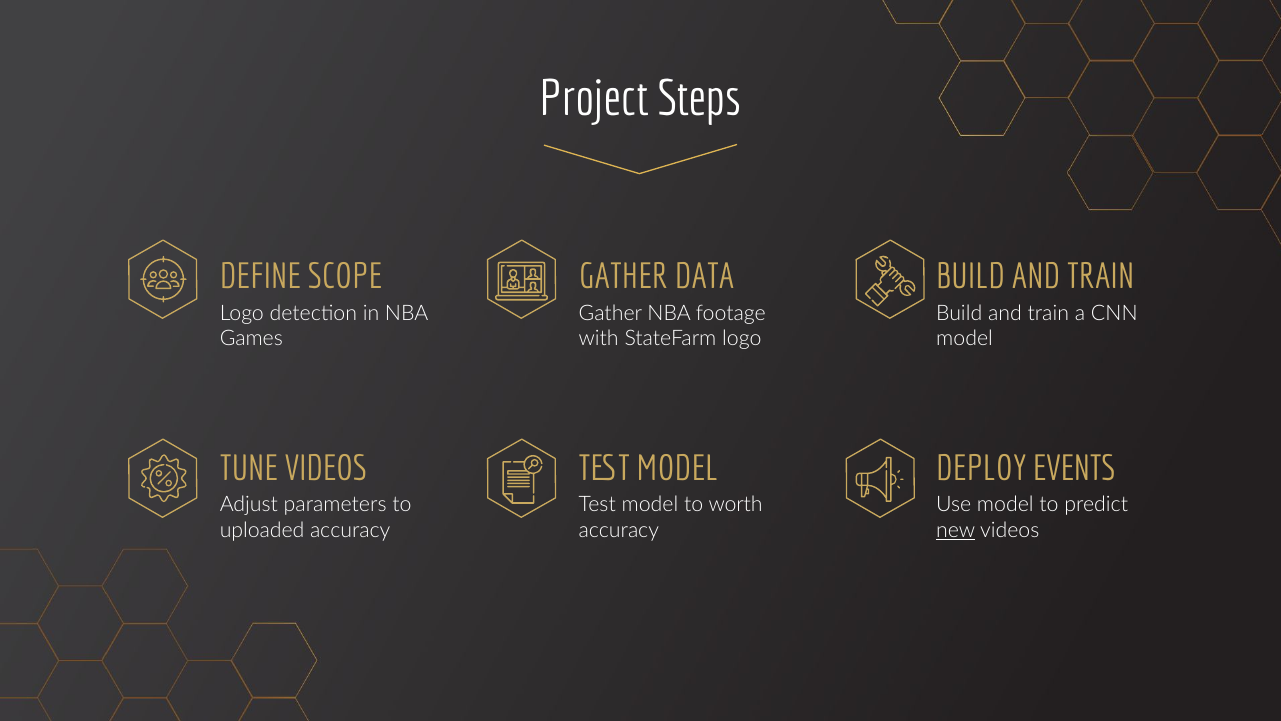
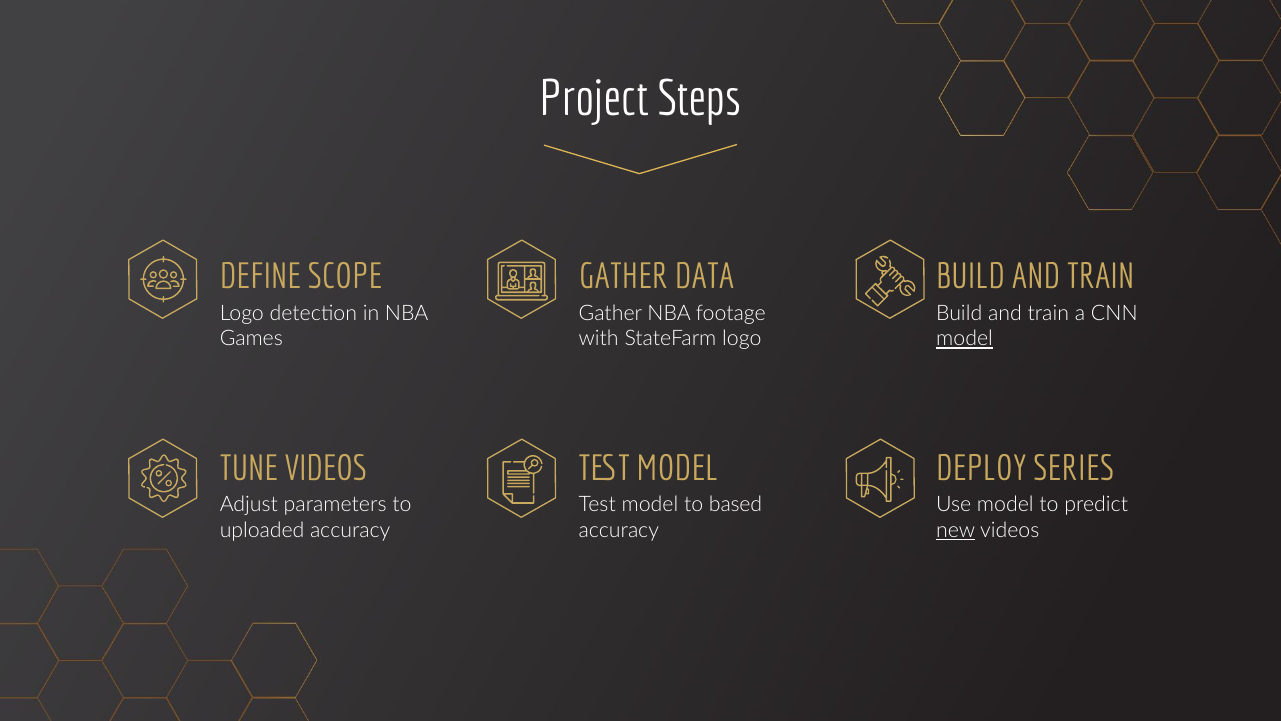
model underline: none -> present (965, 339)
EVENTS: EVENTS -> SERIES (1074, 468)
worth: worth -> based (736, 505)
